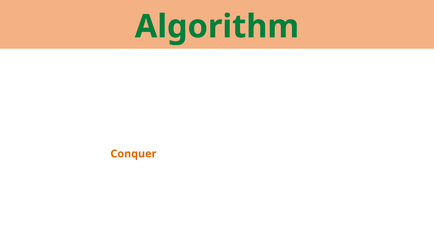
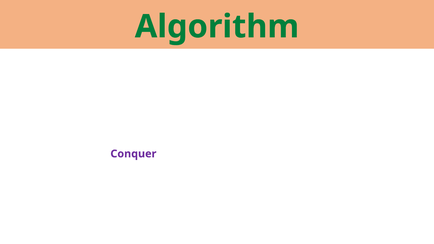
Conquer colour: orange -> purple (133, 154)
